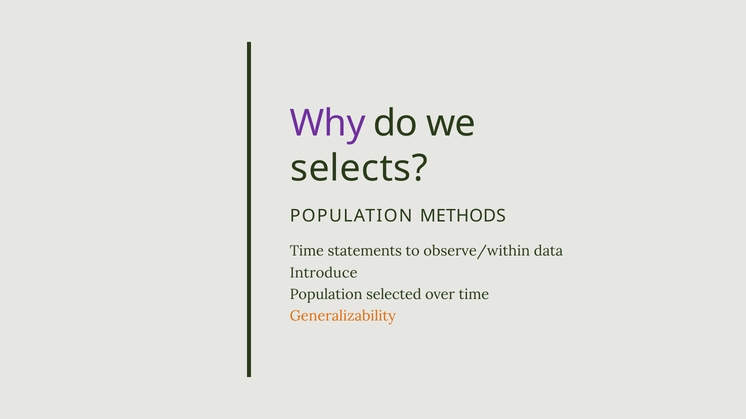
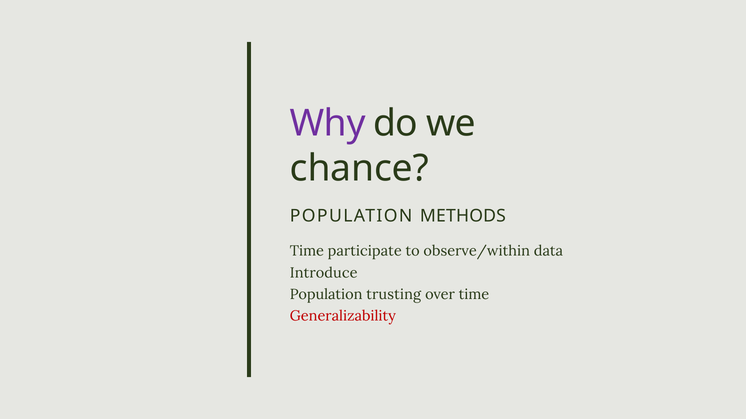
selects: selects -> chance (359, 168)
statements: statements -> participate (365, 251)
selected: selected -> trusting (394, 295)
Generalizability colour: orange -> red (343, 317)
